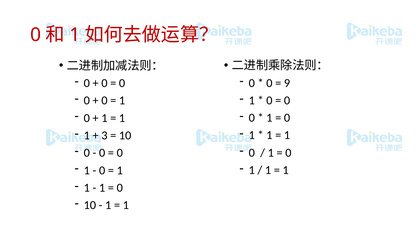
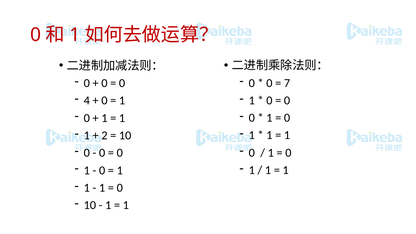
9: 9 -> 7 (287, 83)
0: 0 -> 4 (87, 101)
3: 3 -> 2 (104, 135)
